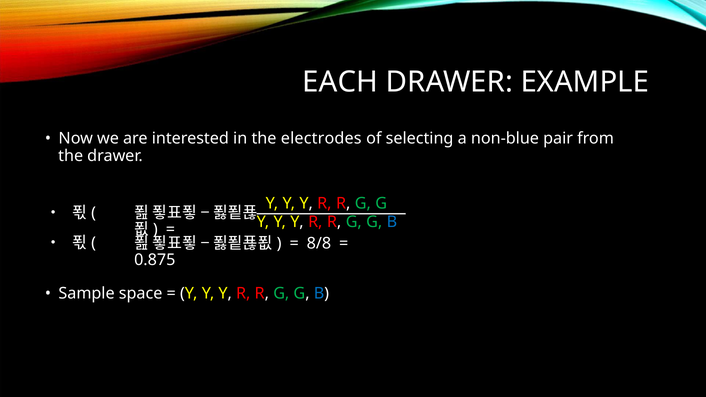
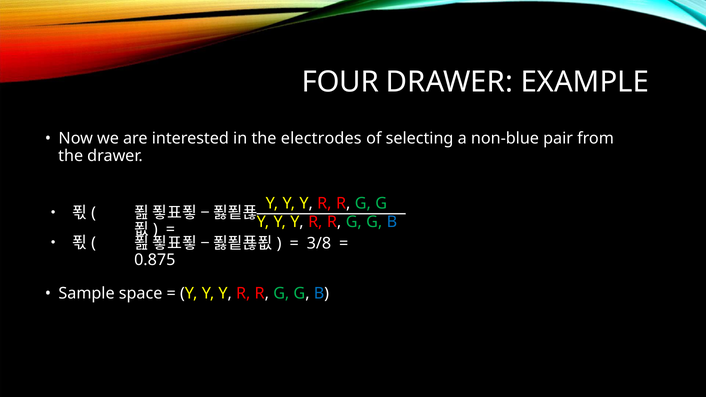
EACH: EACH -> FOUR (340, 82)
8/8: 8/8 -> 3/8 (319, 244)
